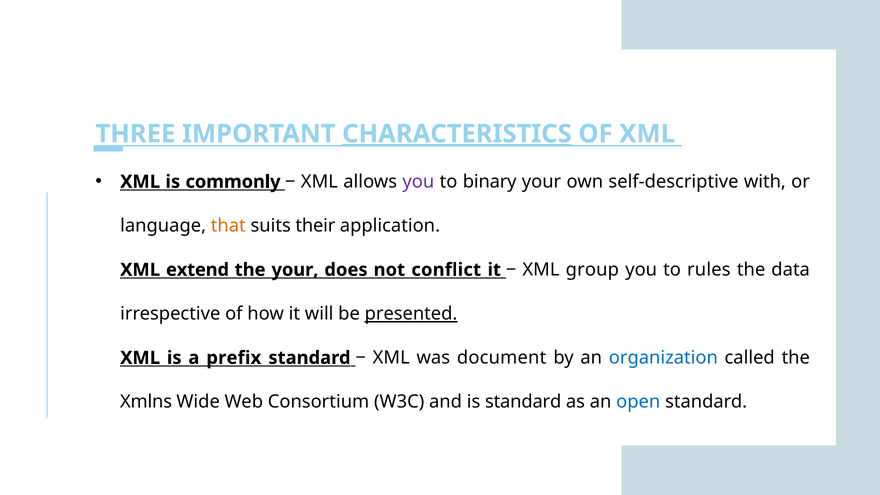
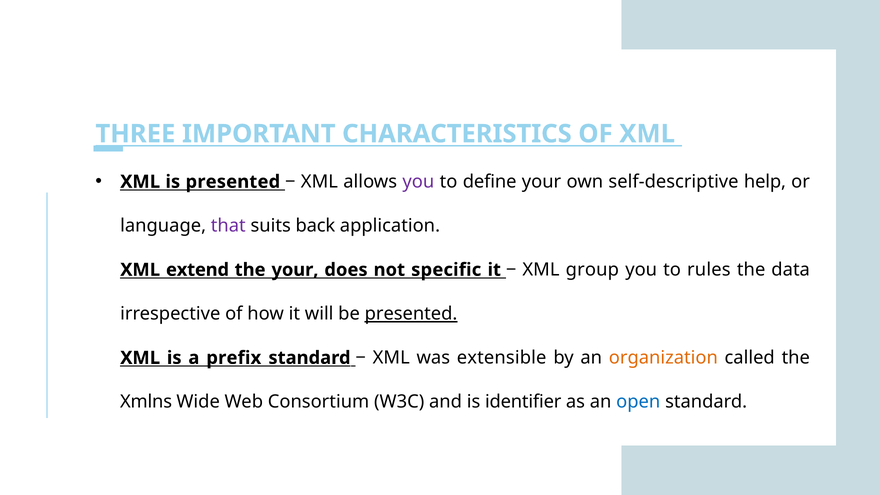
CHARACTERISTICS underline: present -> none (457, 134)
is commonly: commonly -> presented (233, 182)
binary: binary -> define (490, 182)
with: with -> help (765, 182)
that colour: orange -> purple (228, 226)
their: their -> back (315, 226)
conflict: conflict -> specific (446, 270)
document: document -> extensible (502, 358)
organization colour: blue -> orange (663, 358)
is standard: standard -> identifier (523, 402)
